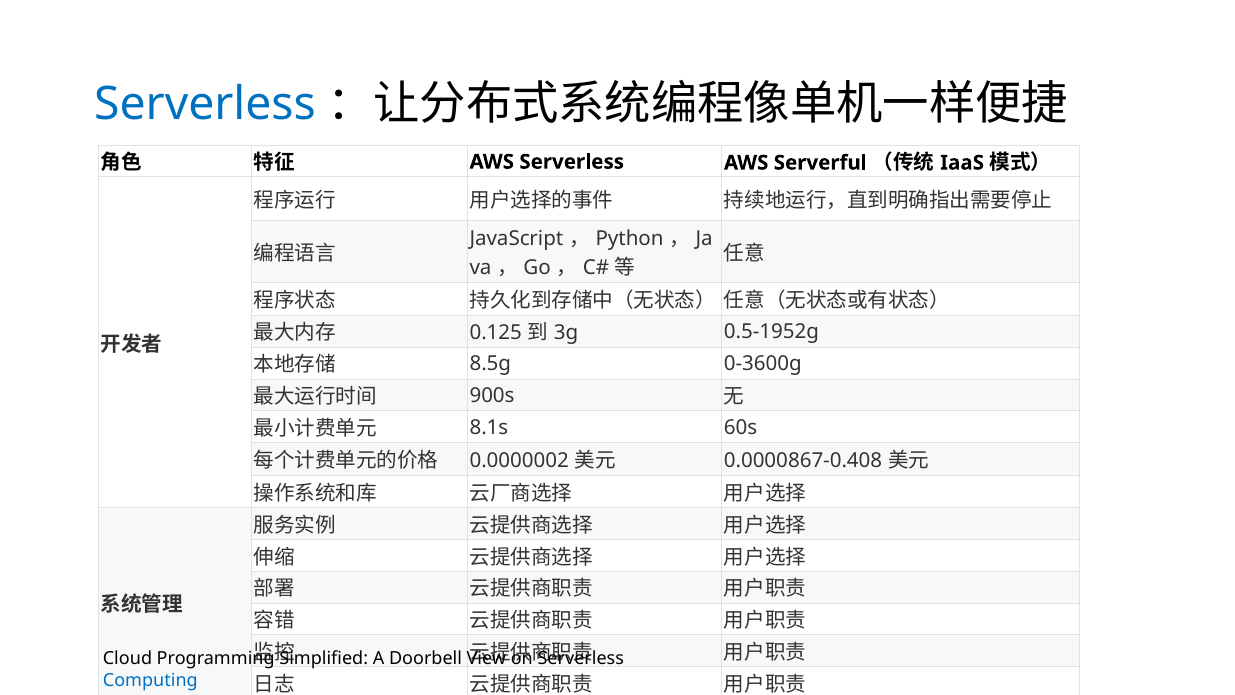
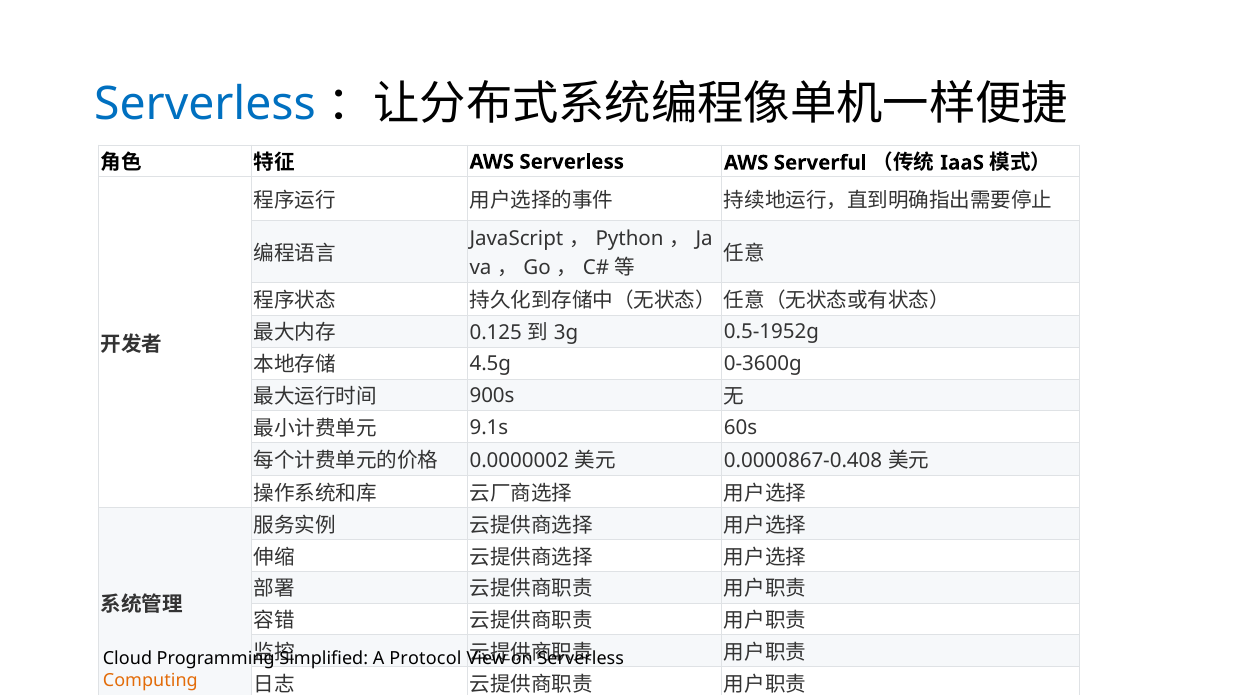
8.5g: 8.5g -> 4.5g (490, 364)
8.1s: 8.1s -> 9.1s (489, 428)
Doorbell: Doorbell -> Protocol (425, 659)
Computing colour: blue -> orange (150, 680)
